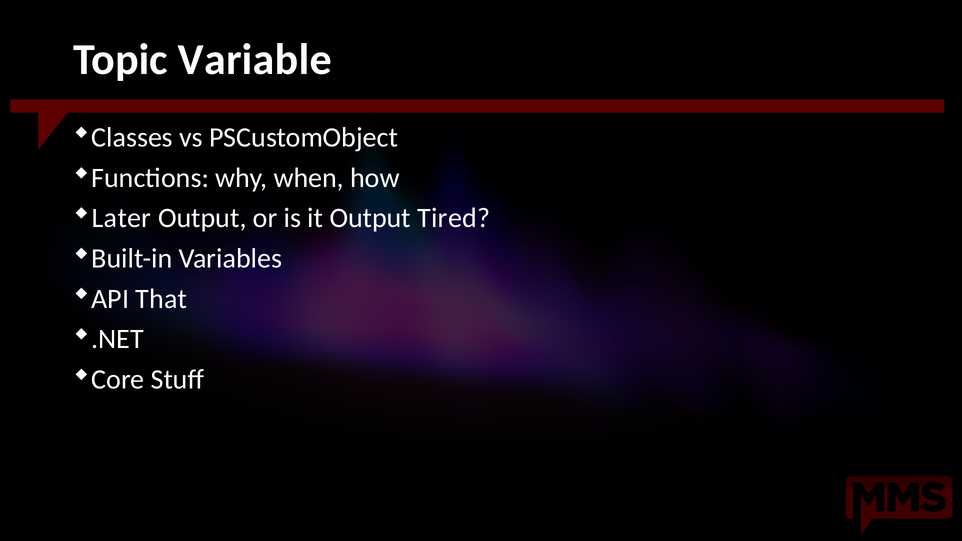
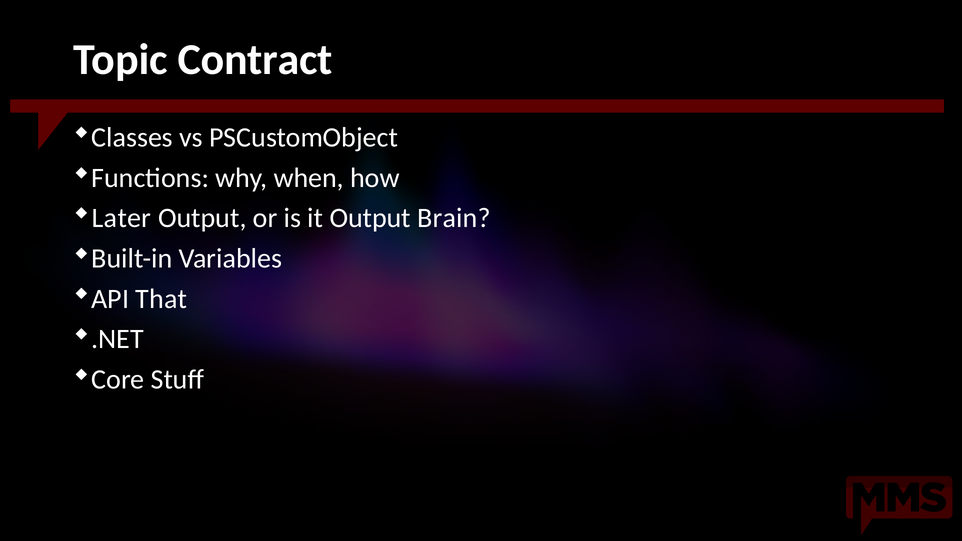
Variable: Variable -> Contract (255, 60)
Tired: Tired -> Brain (454, 218)
